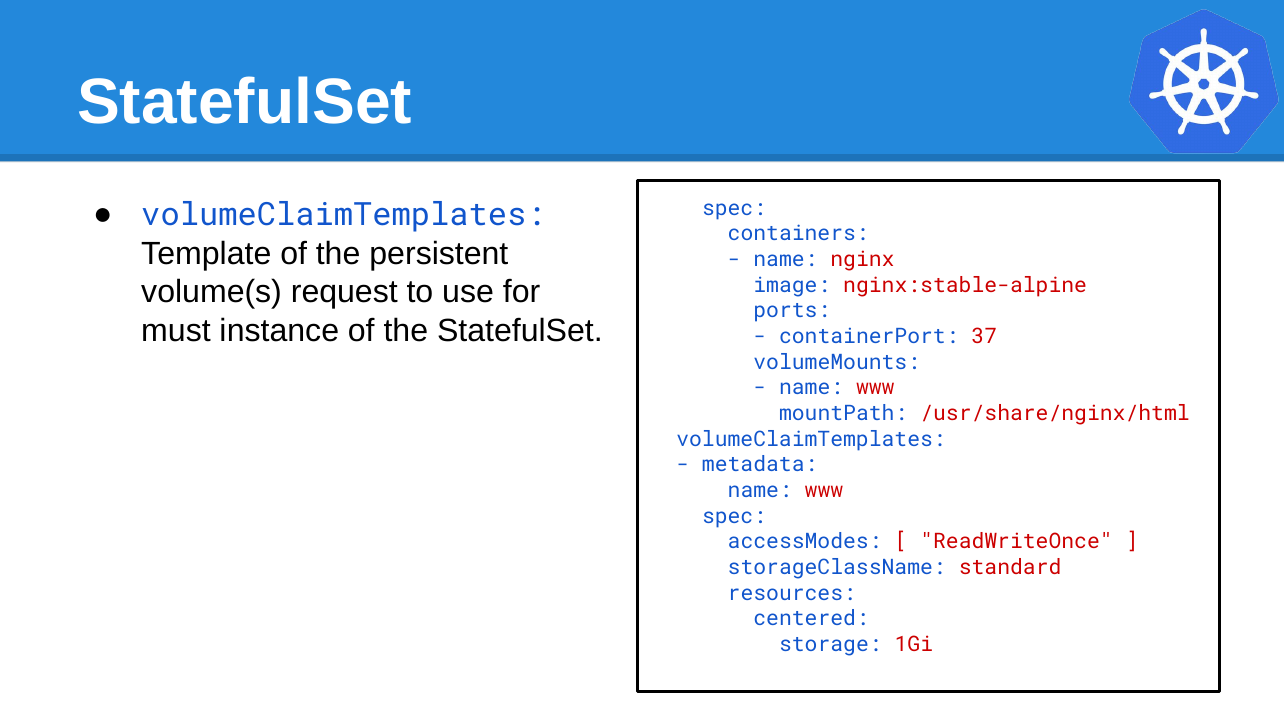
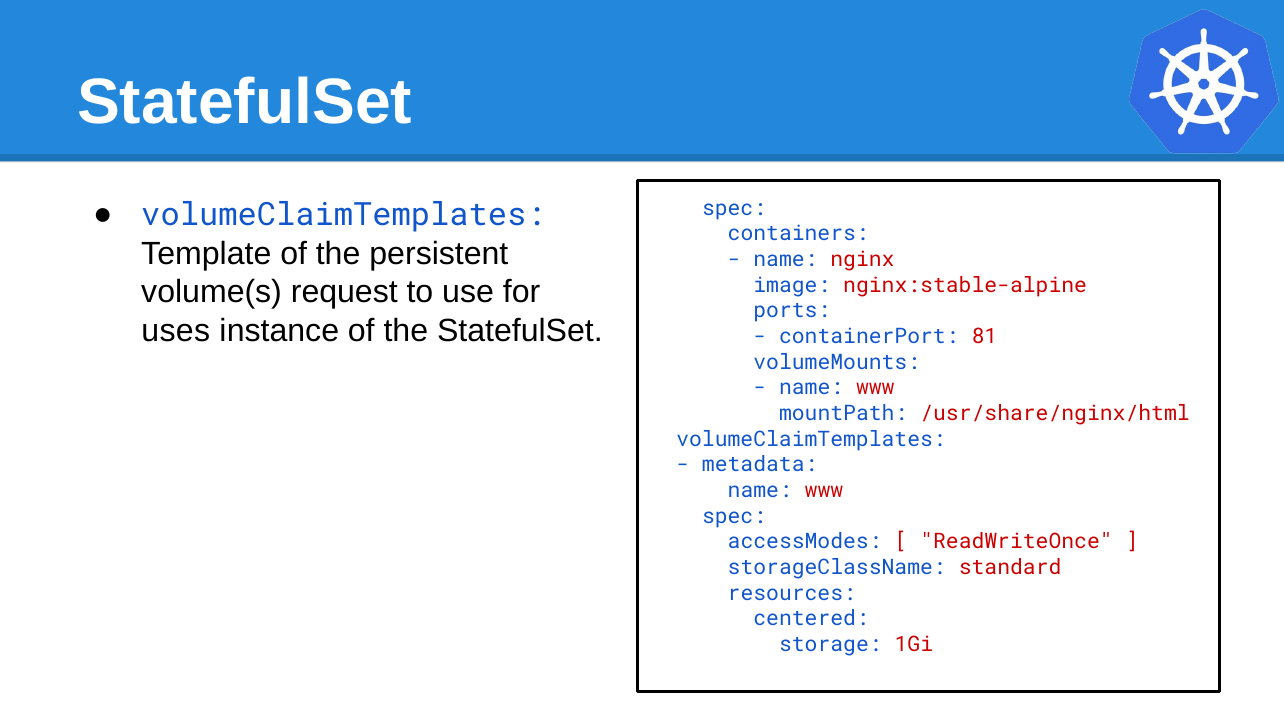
must: must -> uses (176, 331)
37: 37 -> 81 (984, 336)
